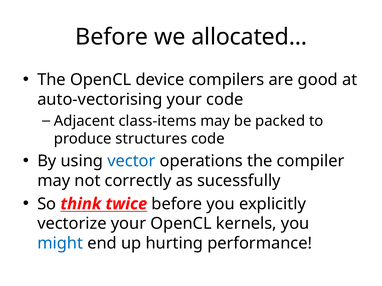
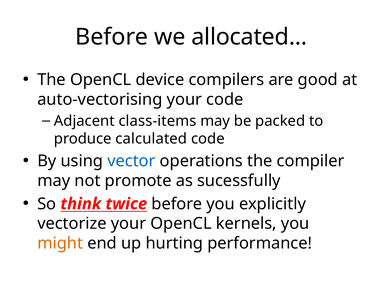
structures: structures -> calculated (151, 139)
correctly: correctly -> promote (138, 181)
might colour: blue -> orange (60, 244)
